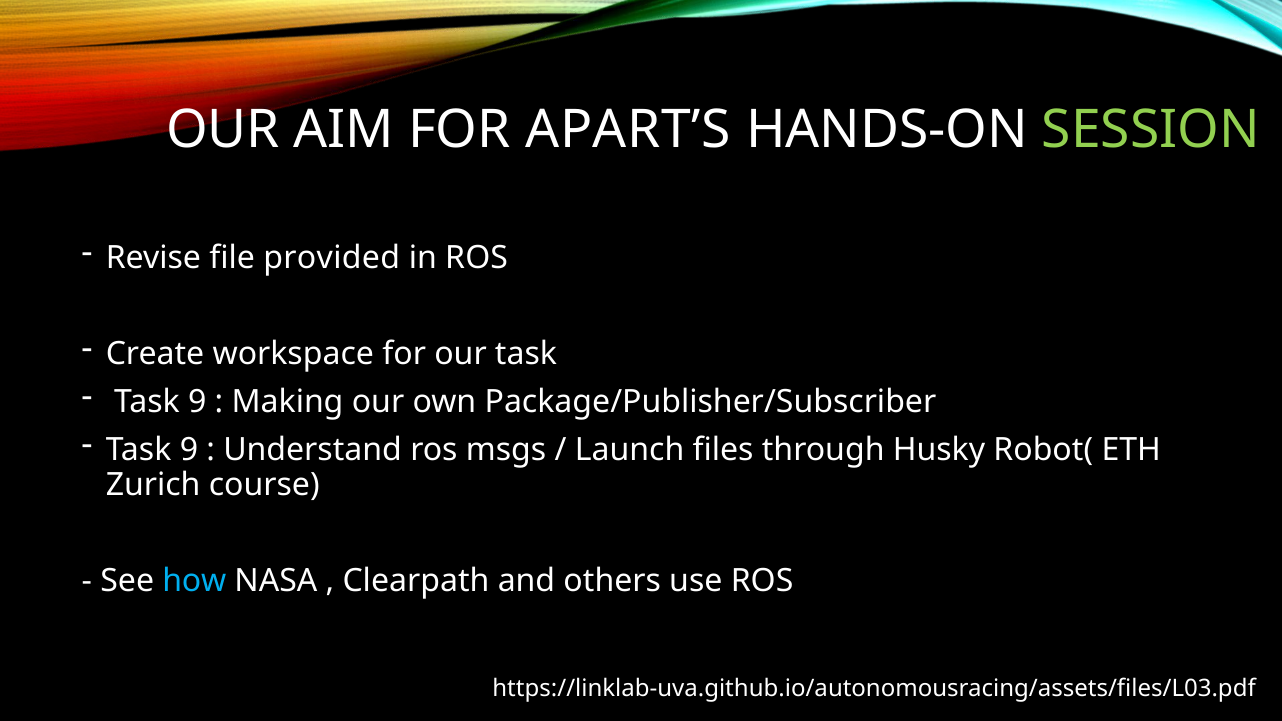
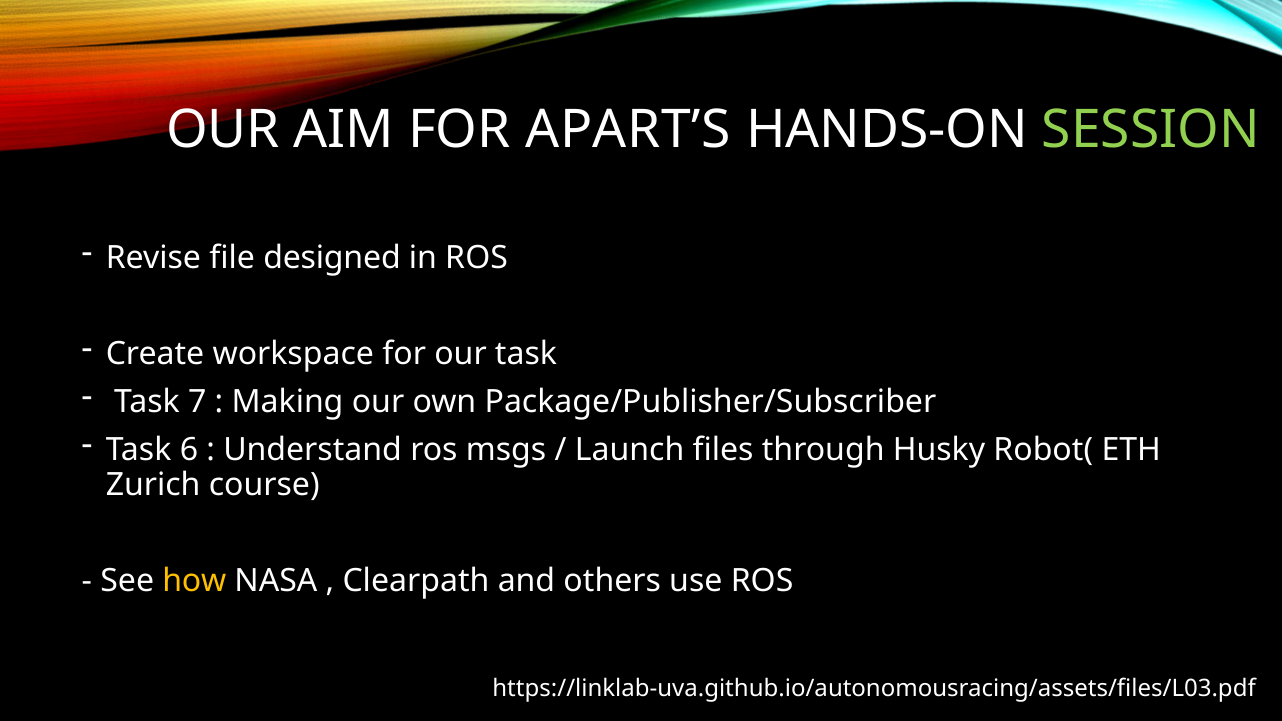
provided: provided -> designed (332, 258)
9: 9 -> 7 (197, 402)
9: 9 -> 6 (189, 450)
how colour: light blue -> yellow (194, 581)
